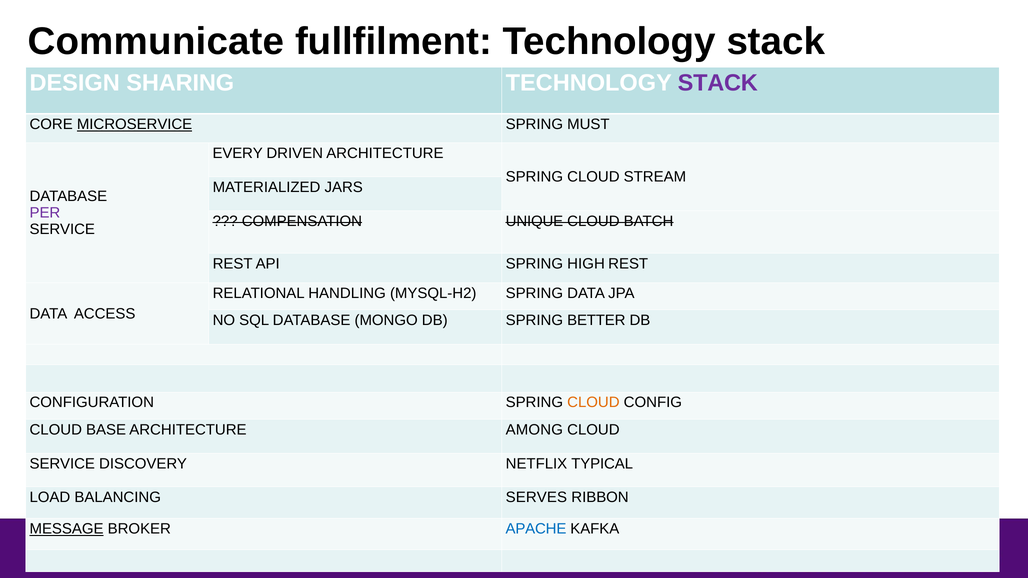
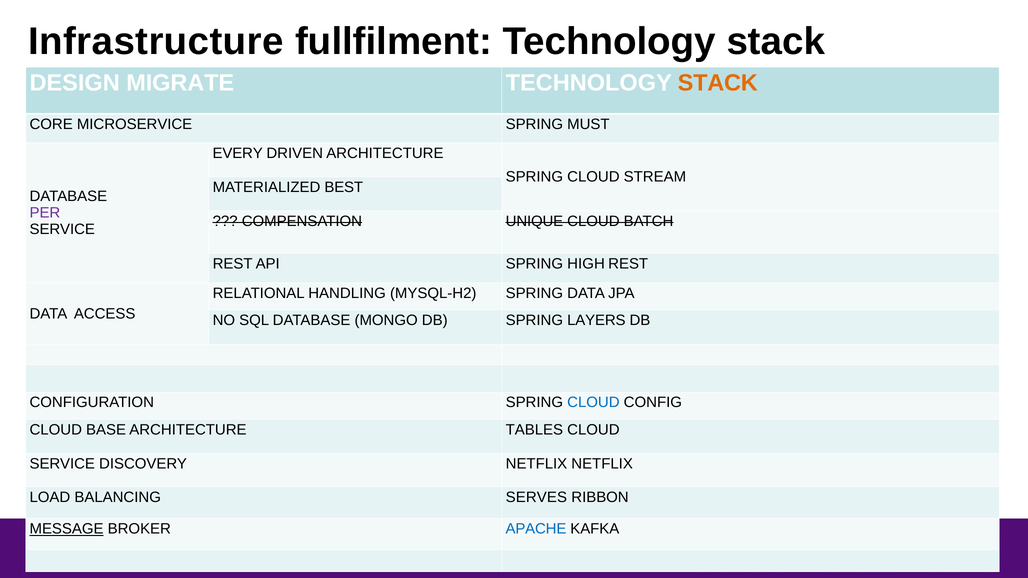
Communicate: Communicate -> Infrastructure (156, 42)
SHARING: SHARING -> MIGRATE (180, 83)
STACK colour: purple -> orange (718, 83)
MICROSERVICE underline: present -> none (135, 124)
JARS: JARS -> BEST (344, 187)
BETTER: BETTER -> LAYERS (596, 321)
CLOUD colour: orange -> blue (593, 403)
AMONG: AMONG -> TABLES (534, 430)
NETFLIX TYPICAL: TYPICAL -> NETFLIX (602, 464)
